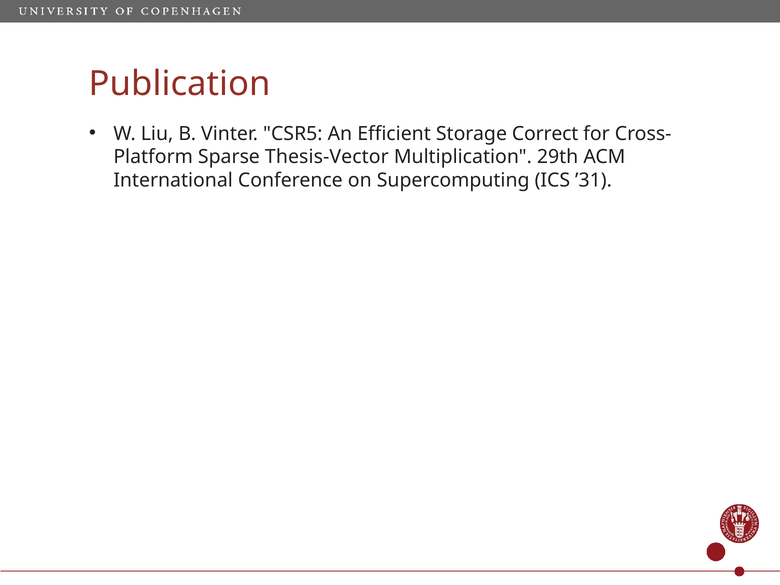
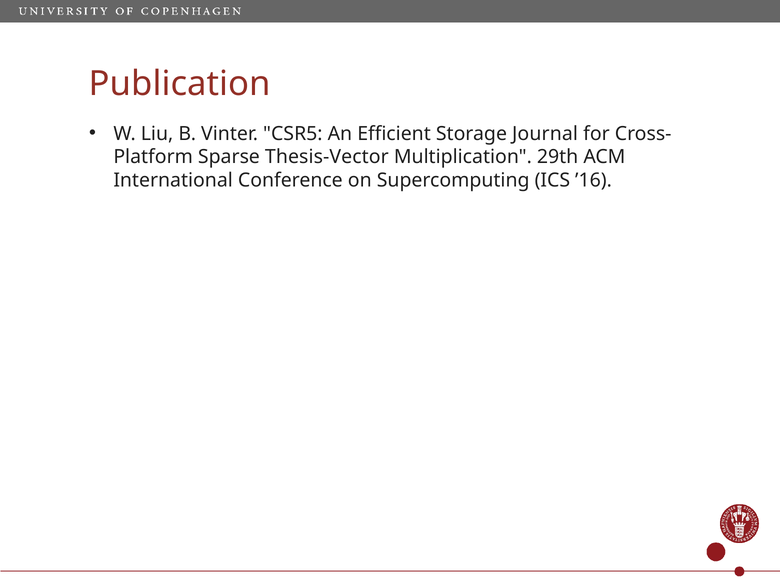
Correct: Correct -> Journal (545, 134)
’31: ’31 -> ’16 (593, 180)
